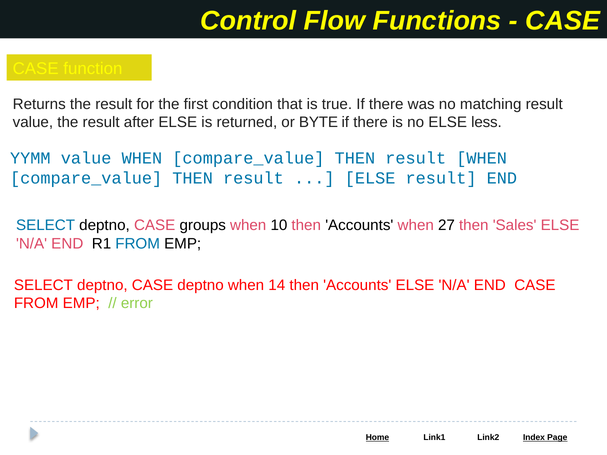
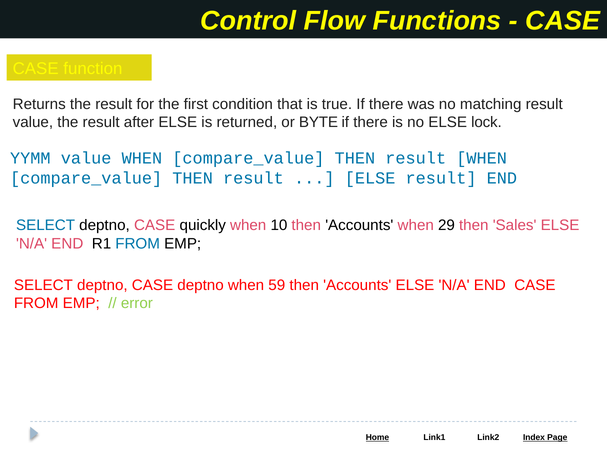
less: less -> lock (486, 122)
groups: groups -> quickly (203, 226)
27: 27 -> 29 (446, 226)
14: 14 -> 59 (277, 285)
